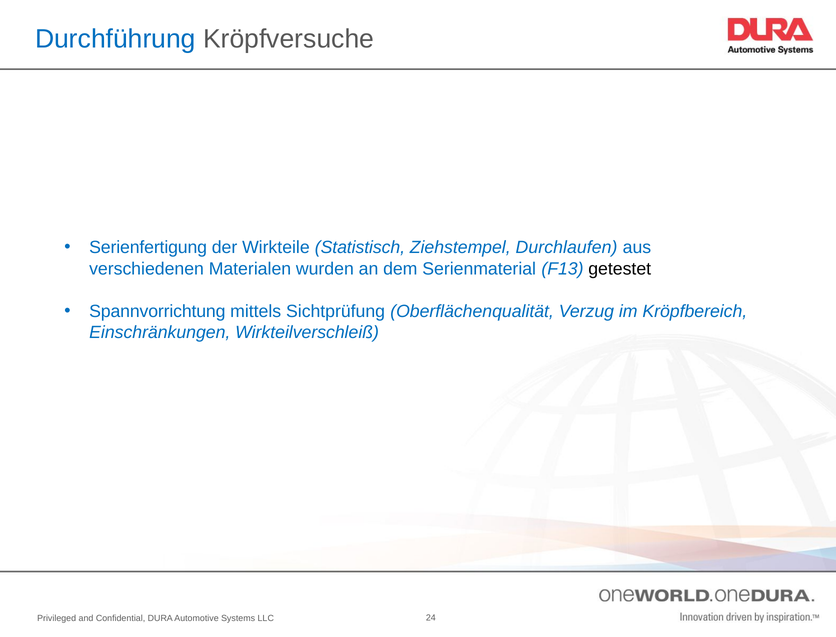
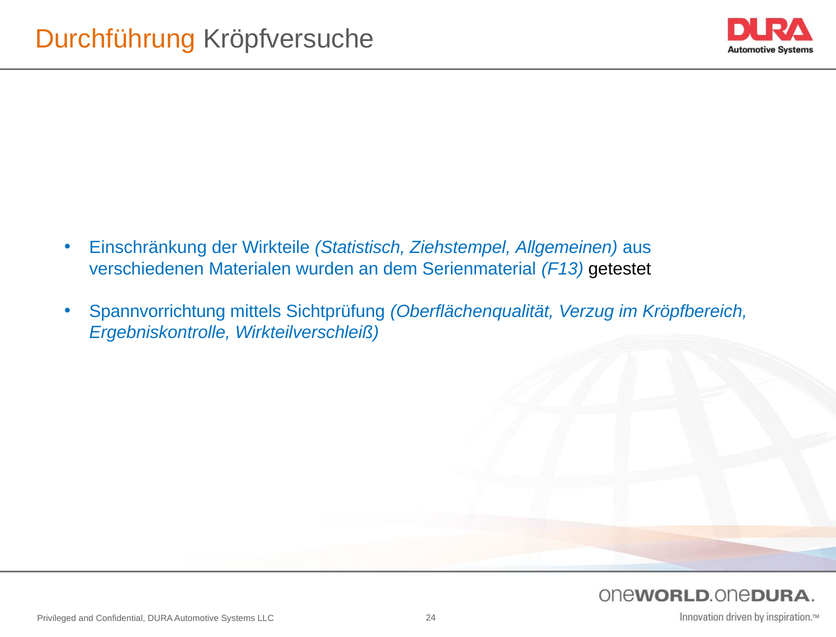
Durchführung colour: blue -> orange (115, 39)
Serienfertigung: Serienfertigung -> Einschränkung (148, 248)
Durchlaufen: Durchlaufen -> Allgemeinen (567, 248)
Einschränkungen: Einschränkungen -> Ergebniskontrolle (160, 332)
